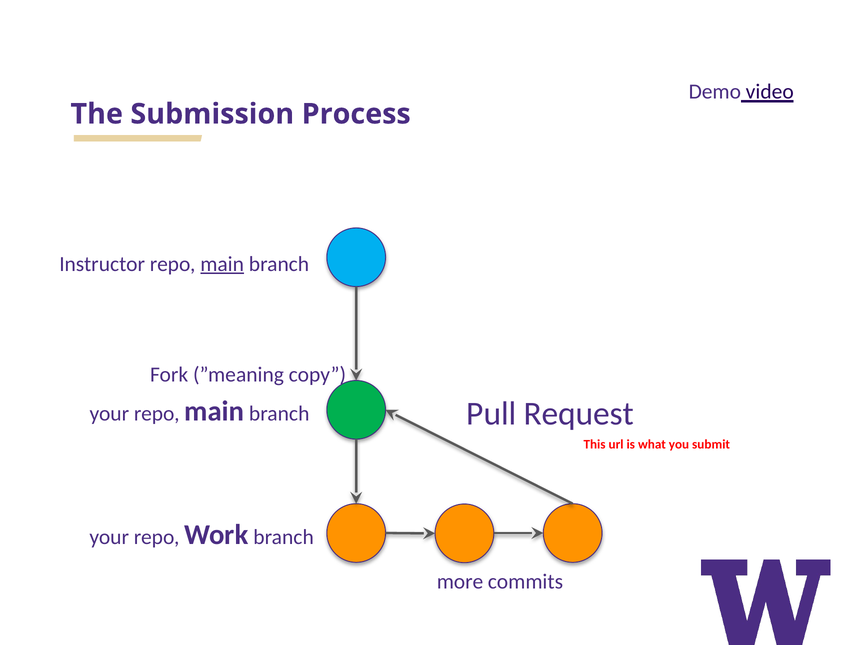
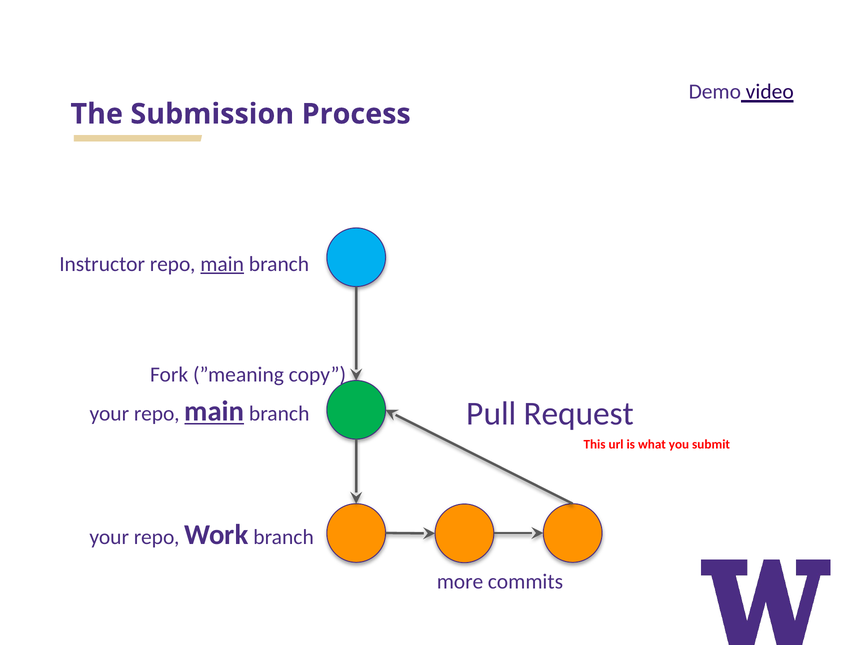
main underline: none -> present (214, 412)
